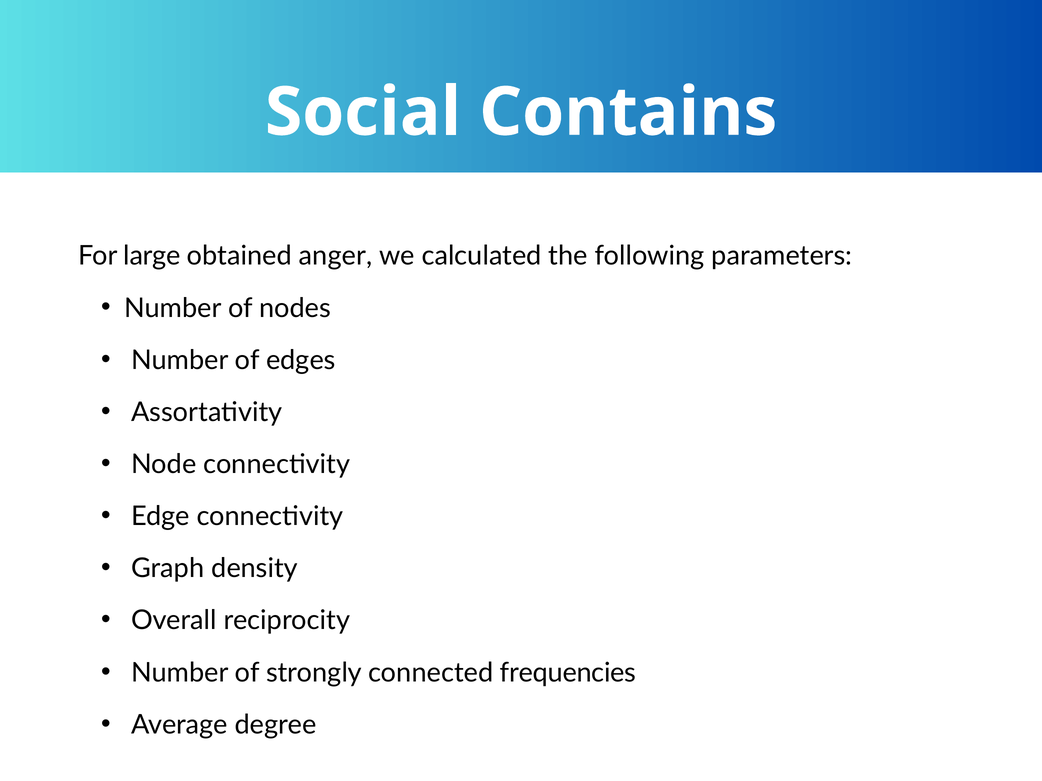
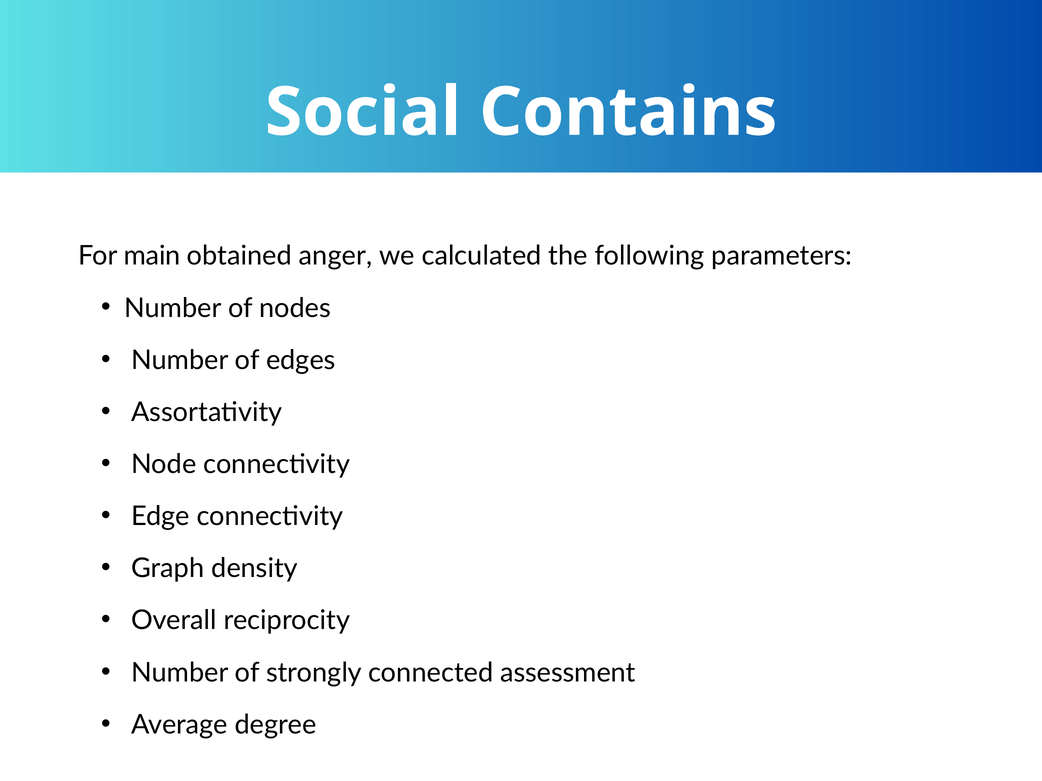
large: large -> main (152, 256)
frequencies: frequencies -> assessment (568, 673)
